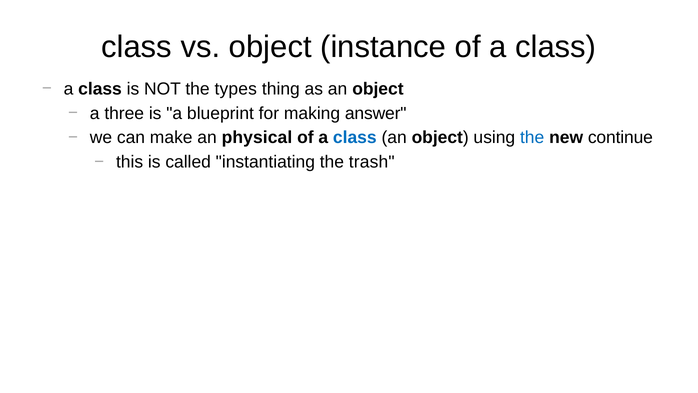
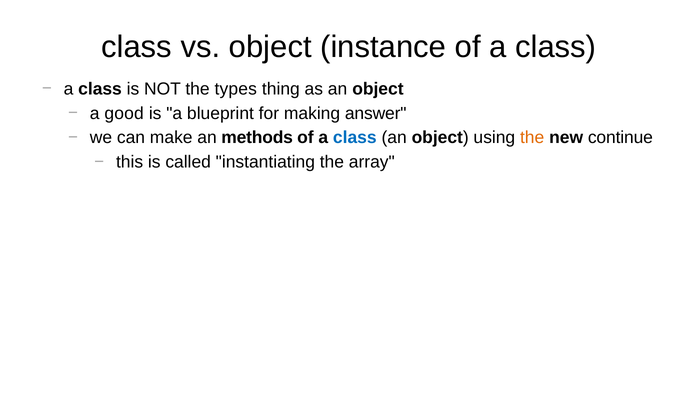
three: three -> good (124, 113)
physical: physical -> methods (257, 138)
the colour: blue -> orange (532, 138)
trash: trash -> array (372, 162)
